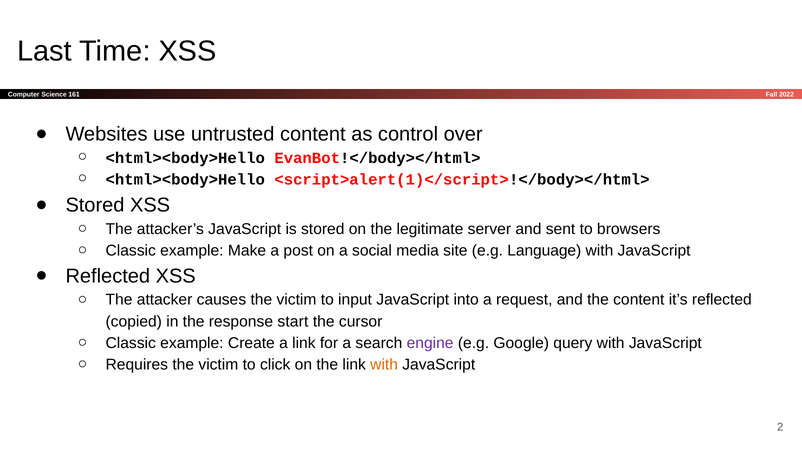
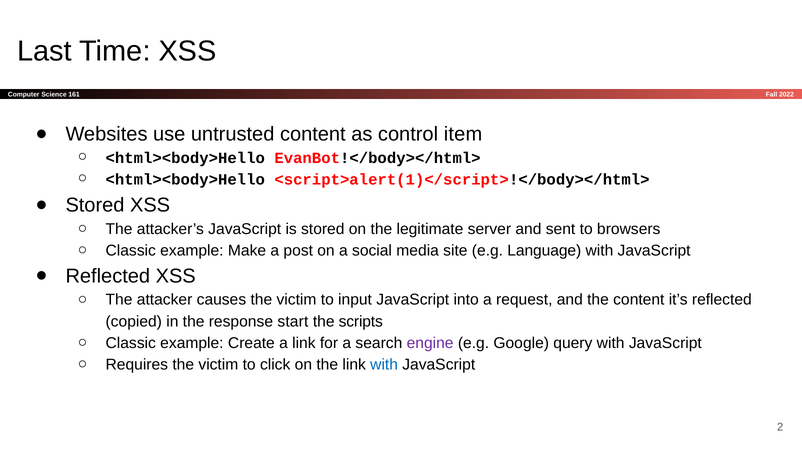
over: over -> item (463, 134)
cursor: cursor -> scripts (361, 321)
with colour: orange -> blue (384, 365)
